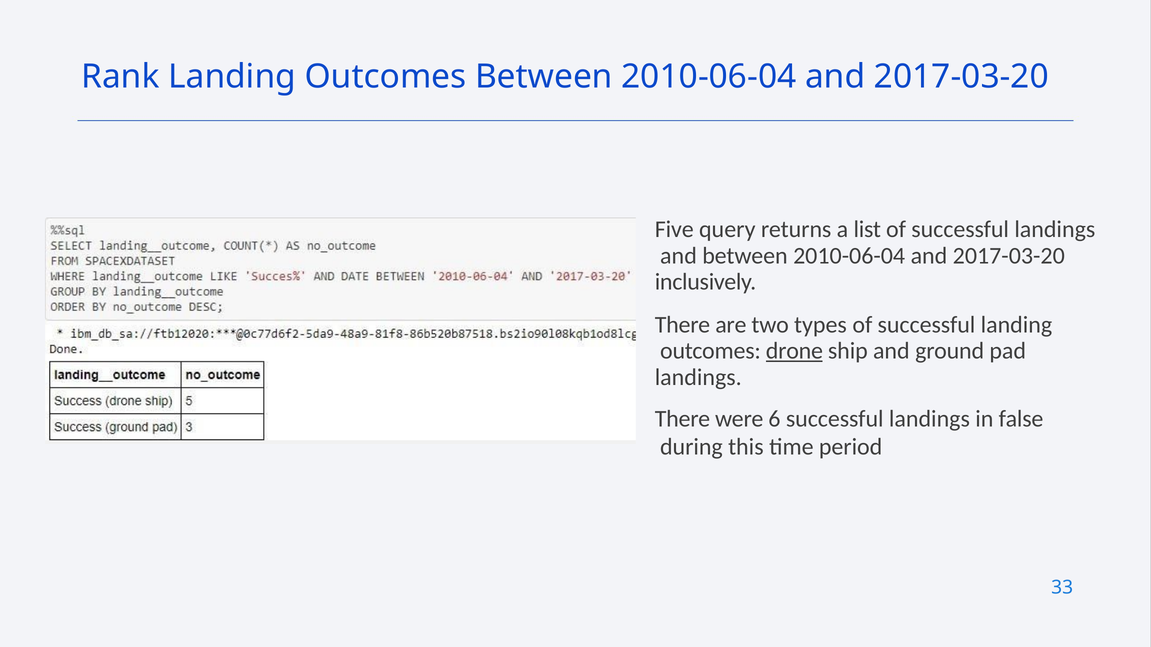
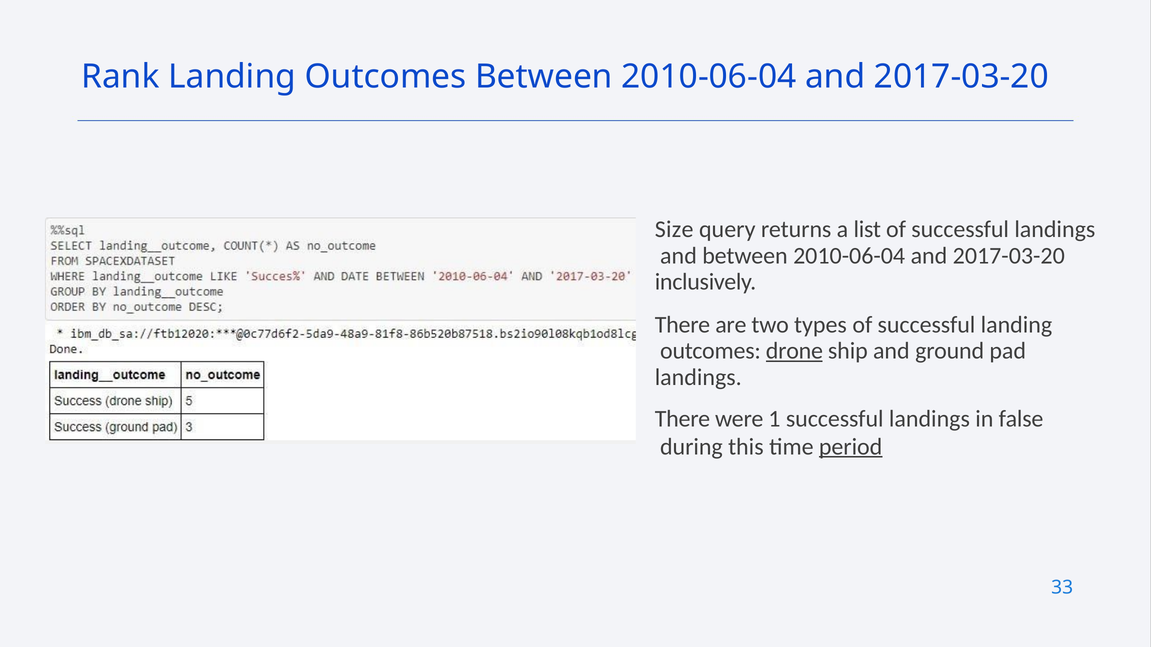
Five: Five -> Size (674, 230)
6: 6 -> 1 (774, 419)
period underline: none -> present (851, 447)
